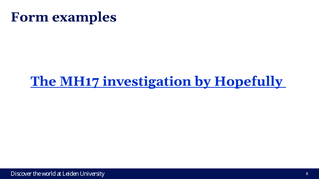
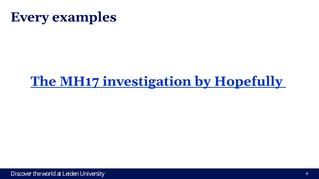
Form: Form -> Every (30, 17)
